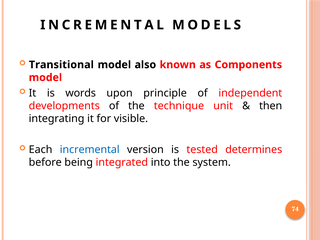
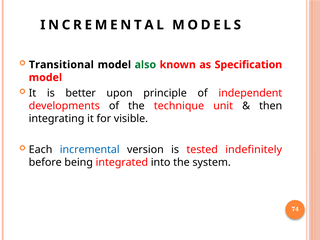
also colour: black -> green (145, 65)
Components: Components -> Specification (248, 65)
words: words -> better (81, 93)
determines: determines -> indefinitely (254, 150)
